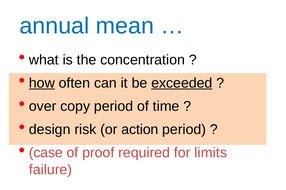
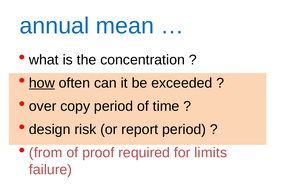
exceeded underline: present -> none (182, 83)
action: action -> report (140, 130)
case: case -> from (46, 153)
